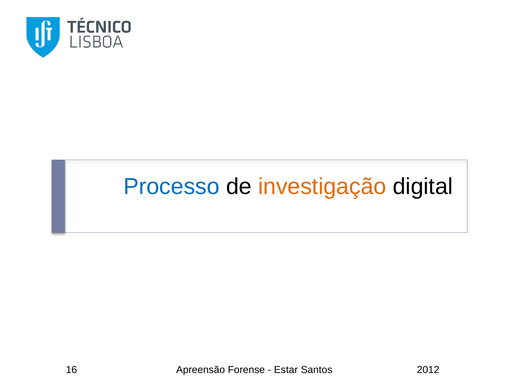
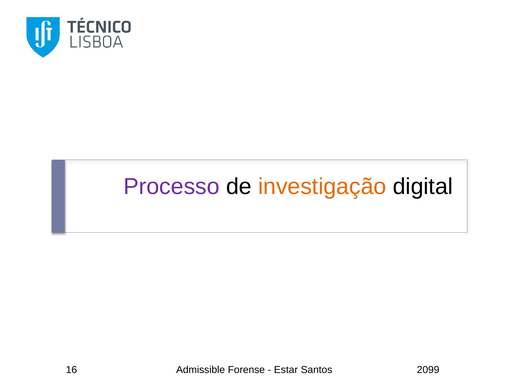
Processo colour: blue -> purple (172, 187)
Apreensão: Apreensão -> Admissible (201, 370)
2012: 2012 -> 2099 (428, 370)
